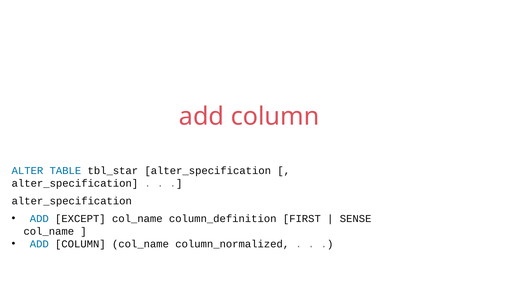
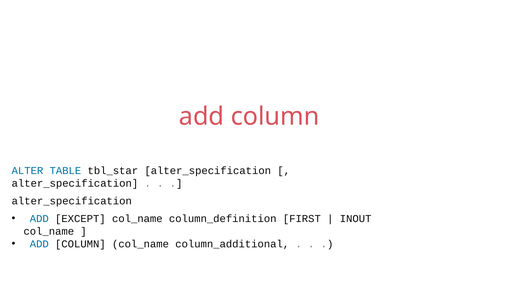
SENSE: SENSE -> INOUT (356, 219)
column_normalized: column_normalized -> column_additional (232, 244)
